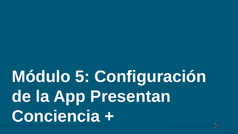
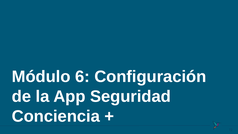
5: 5 -> 6 (82, 77)
Presentan: Presentan -> Seguridad (130, 96)
